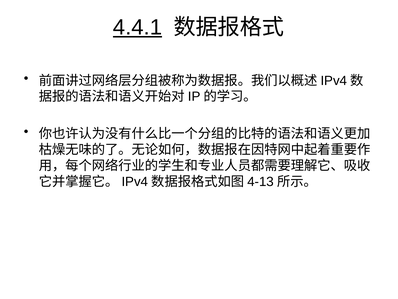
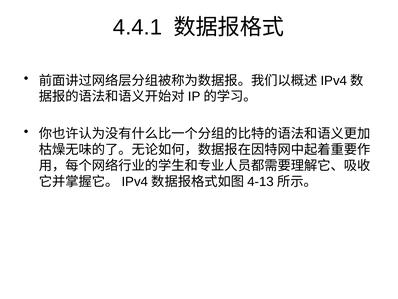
4.4.1 underline: present -> none (138, 27)
